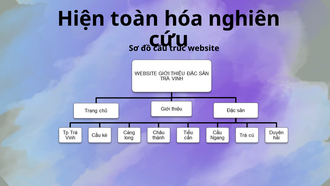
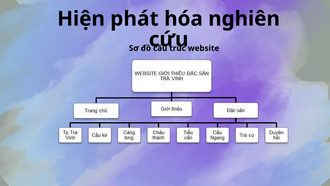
toàn: toàn -> phát (134, 19)
